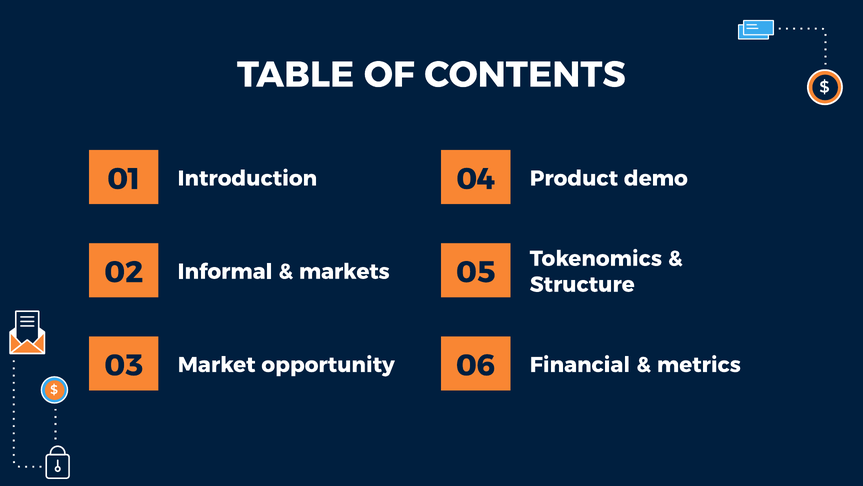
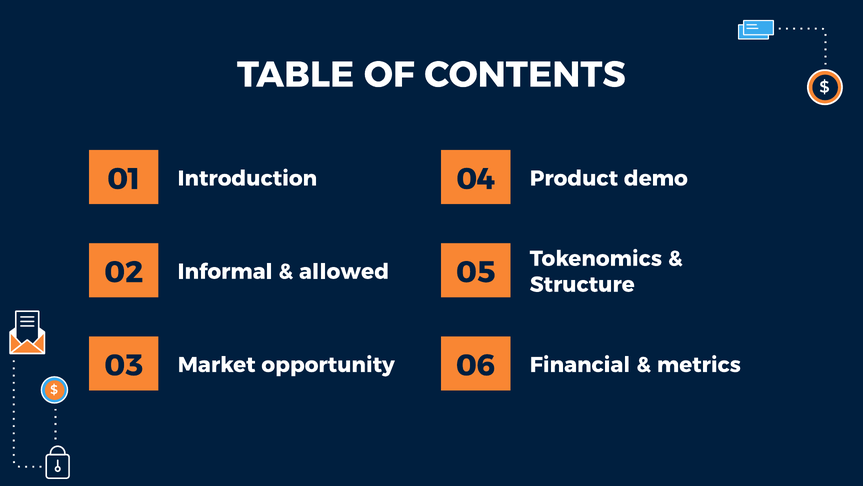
markets: markets -> allowed (344, 271)
